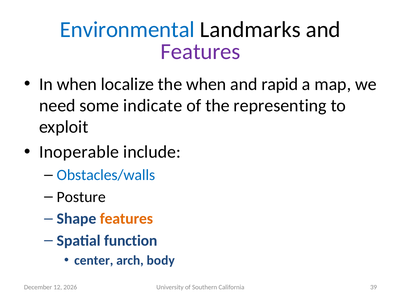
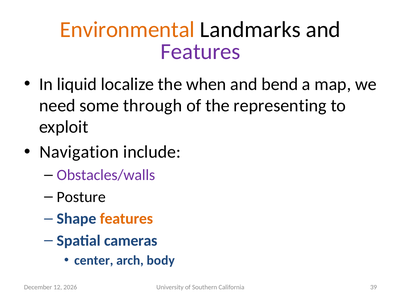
Environmental colour: blue -> orange (127, 30)
In when: when -> liquid (77, 84)
rapid: rapid -> bend (280, 84)
indicate: indicate -> through (153, 106)
Inoperable: Inoperable -> Navigation (79, 152)
Obstacles/walls colour: blue -> purple (106, 175)
function: function -> cameras (131, 240)
